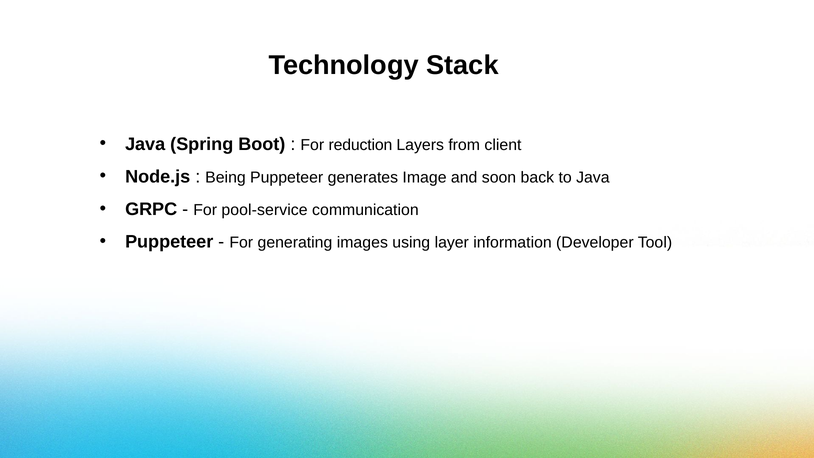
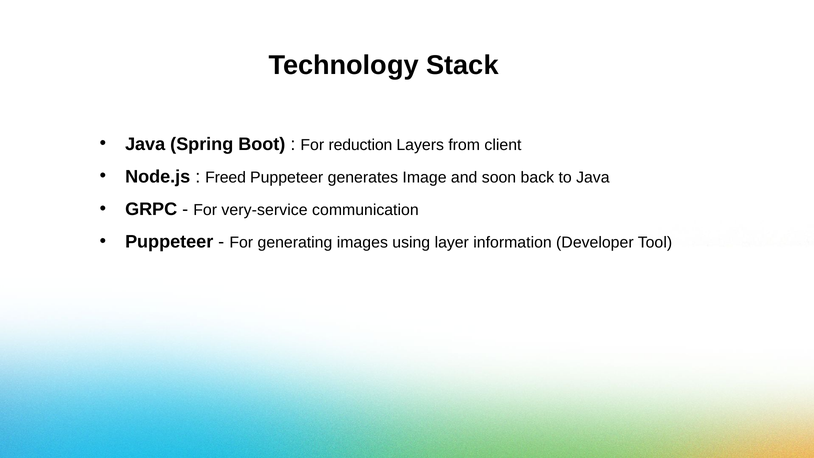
Being: Being -> Freed (226, 177)
pool-service: pool-service -> very-service (265, 210)
